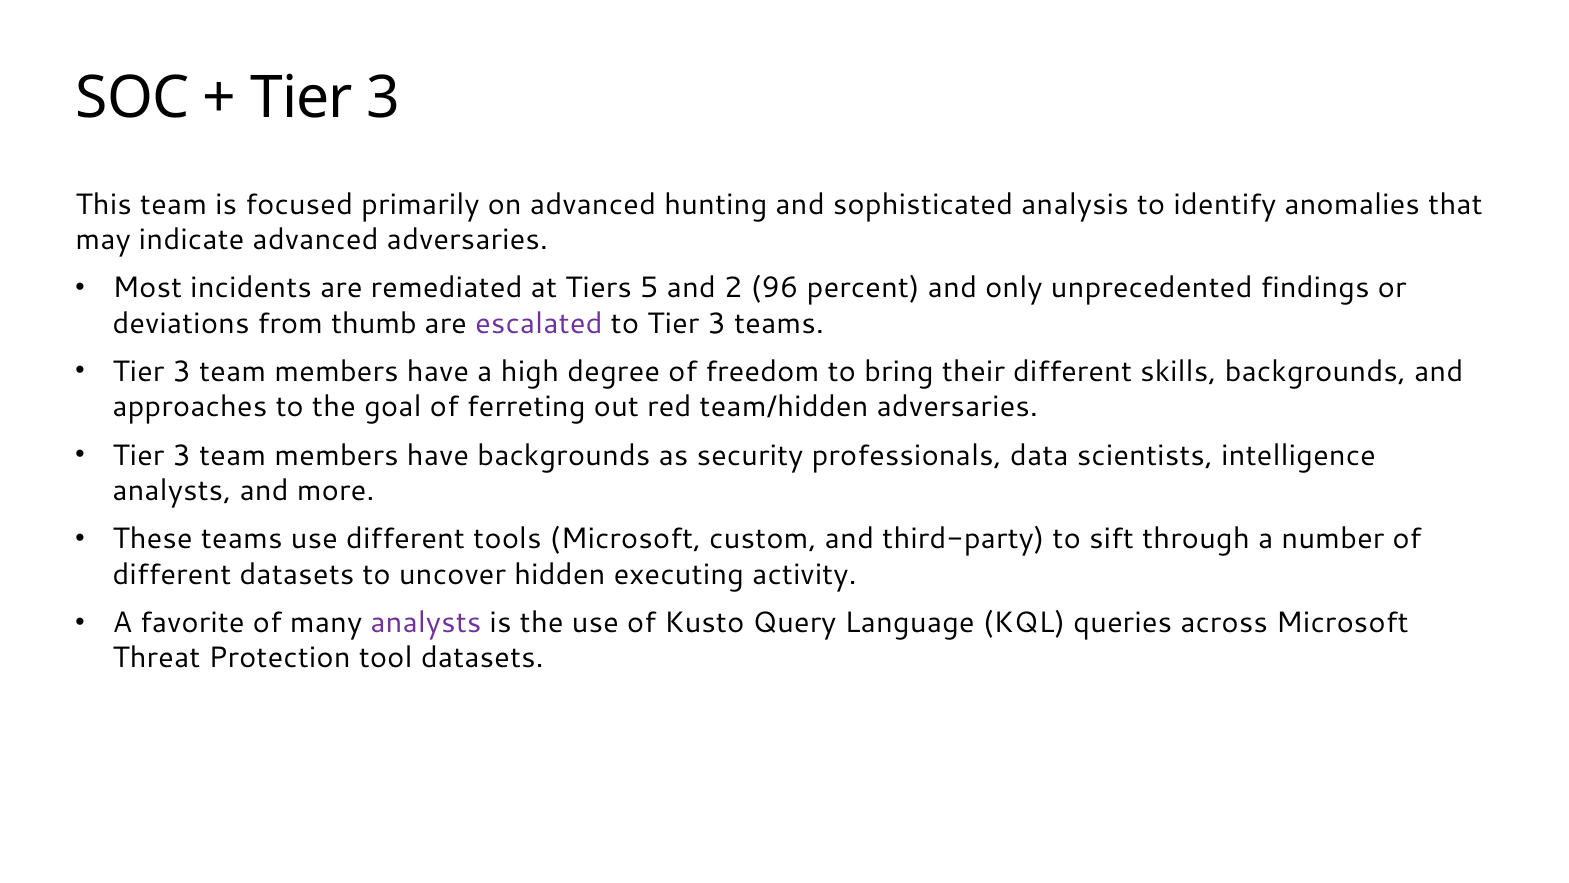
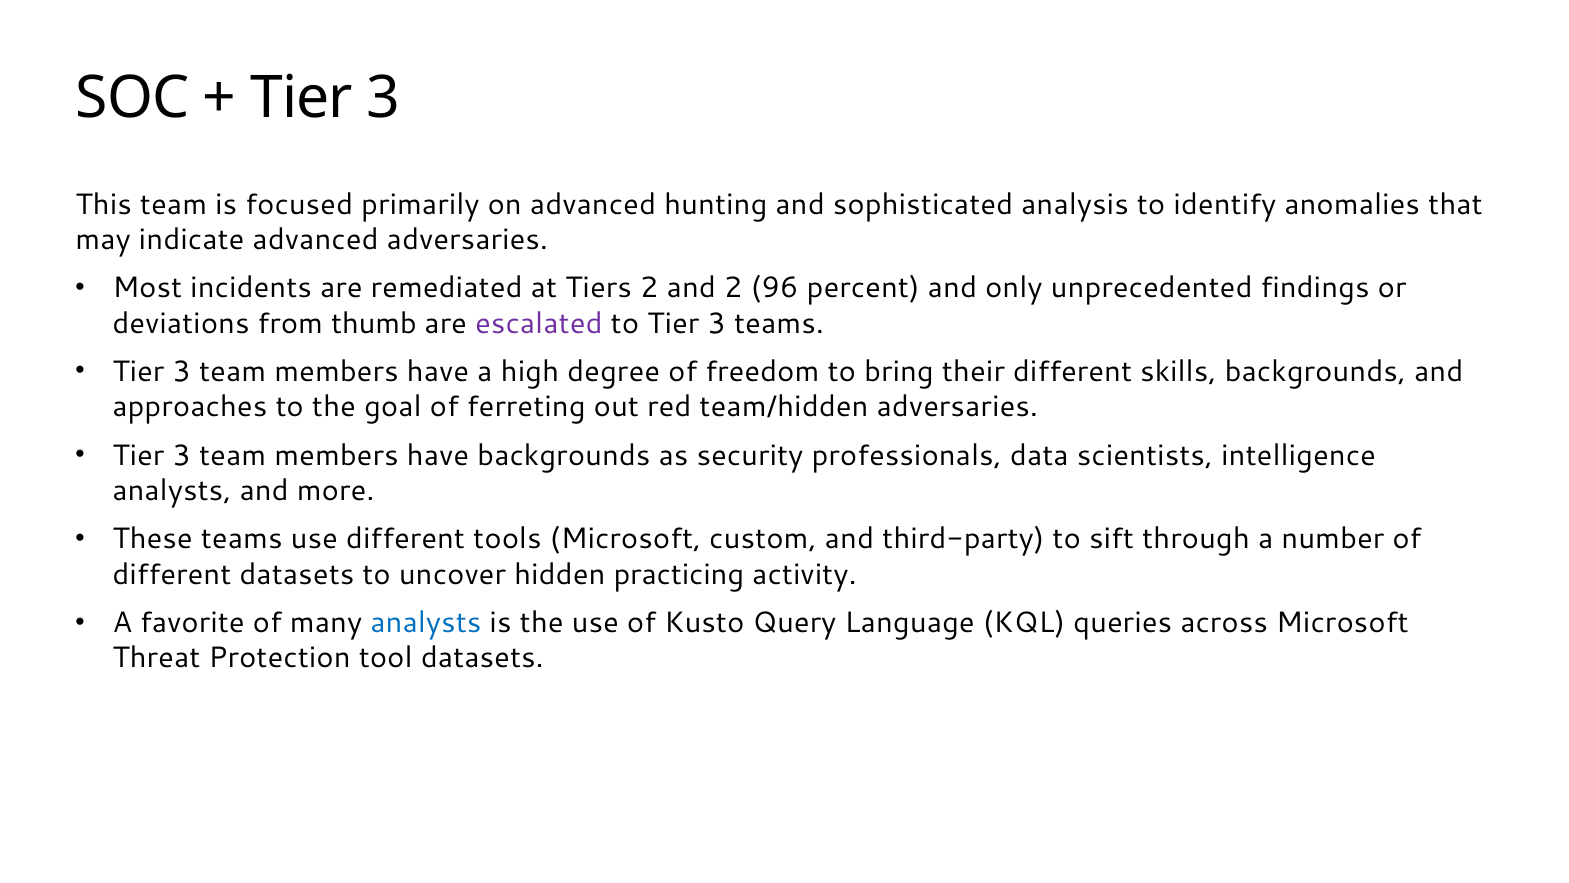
Tiers 5: 5 -> 2 (649, 288)
executing: executing -> practicing (679, 574)
analysts colour: purple -> blue (426, 623)
